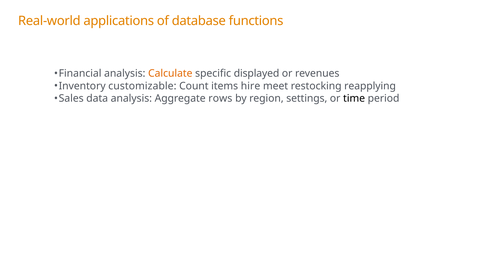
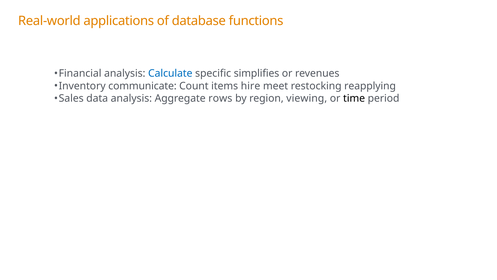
Calculate colour: orange -> blue (170, 73)
displayed: displayed -> simplifies (257, 73)
customizable: customizable -> communicate (142, 86)
settings: settings -> viewing (307, 98)
